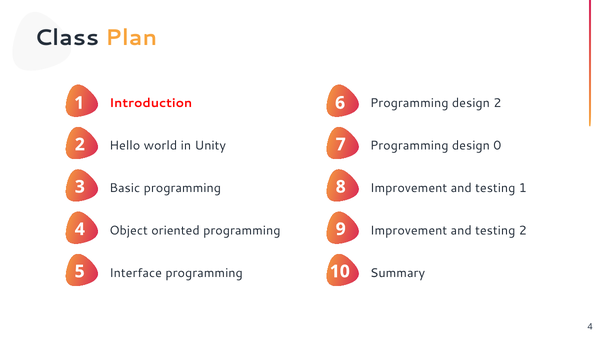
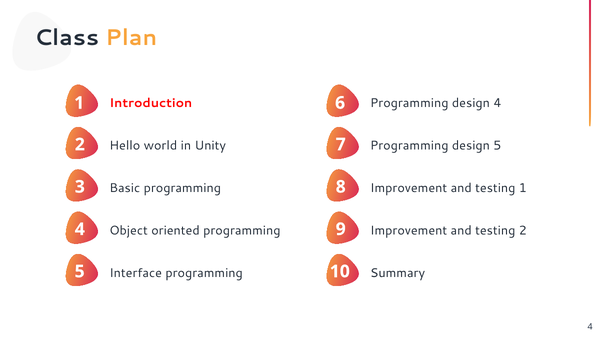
design 2: 2 -> 4 (497, 103)
design 0: 0 -> 5 (497, 146)
